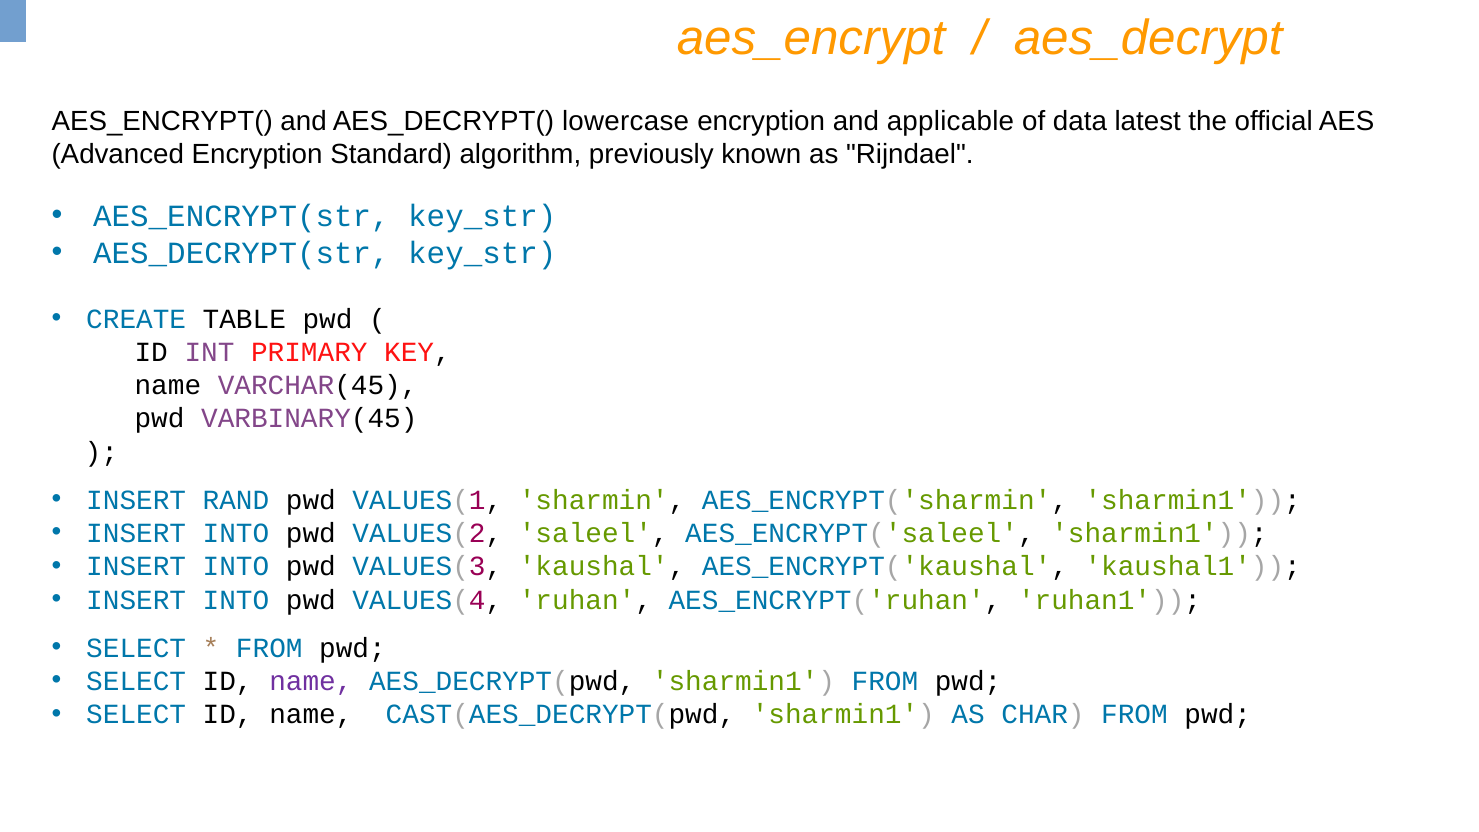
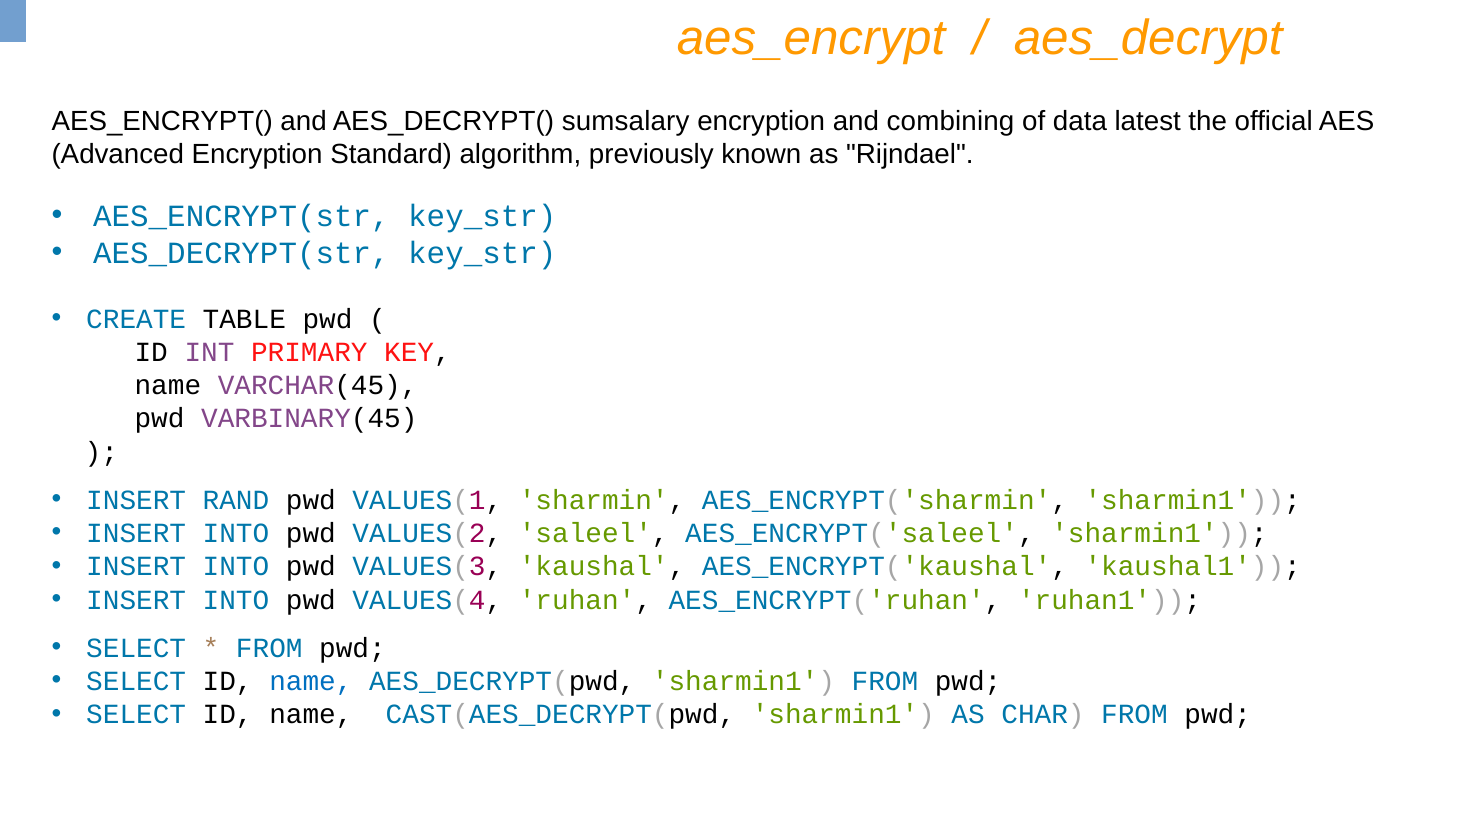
lowercase: lowercase -> sumsalary (626, 121)
applicable: applicable -> combining (951, 121)
name colour: purple -> blue (311, 681)
